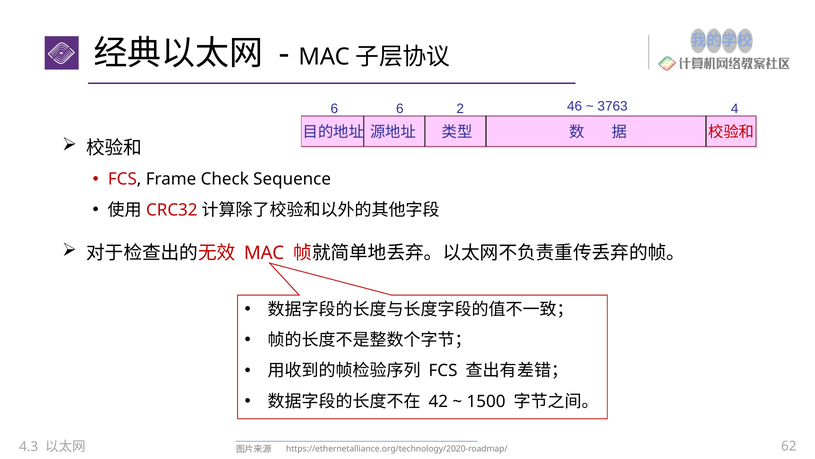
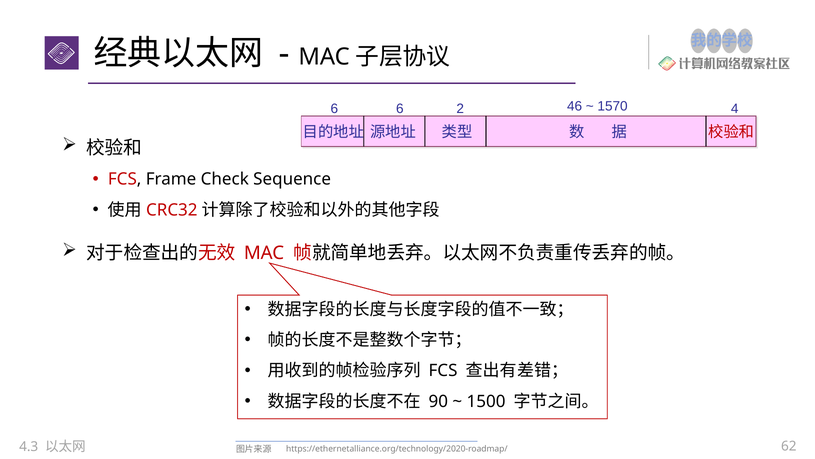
3763: 3763 -> 1570 (613, 106)
42: 42 -> 90 (438, 401)
